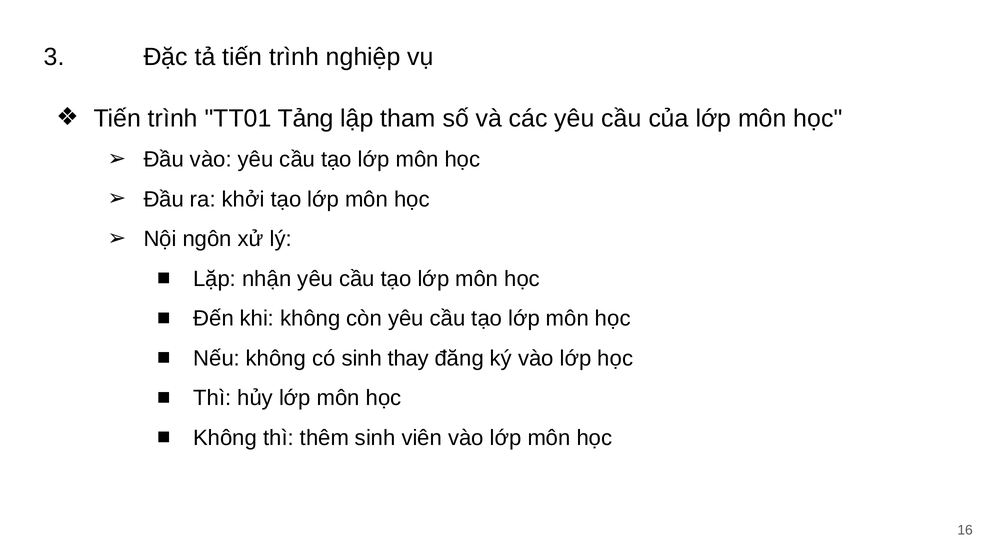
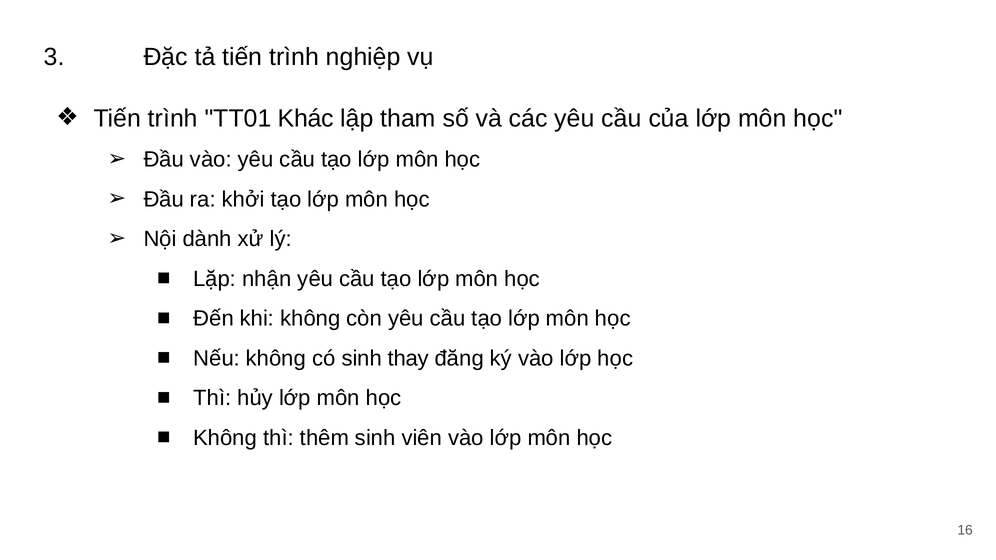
Tảng: Tảng -> Khác (306, 118)
ngôn: ngôn -> dành (207, 239)
